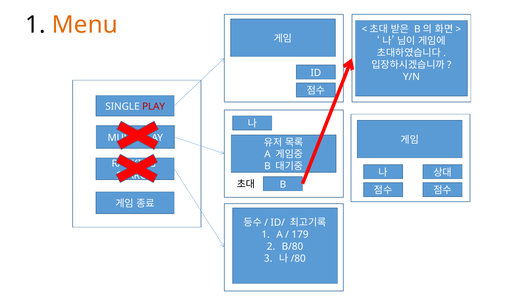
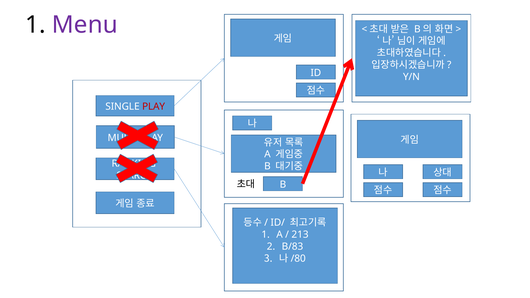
Menu colour: orange -> purple (85, 25)
179: 179 -> 213 (300, 235)
B/80: B/80 -> B/83 (292, 247)
